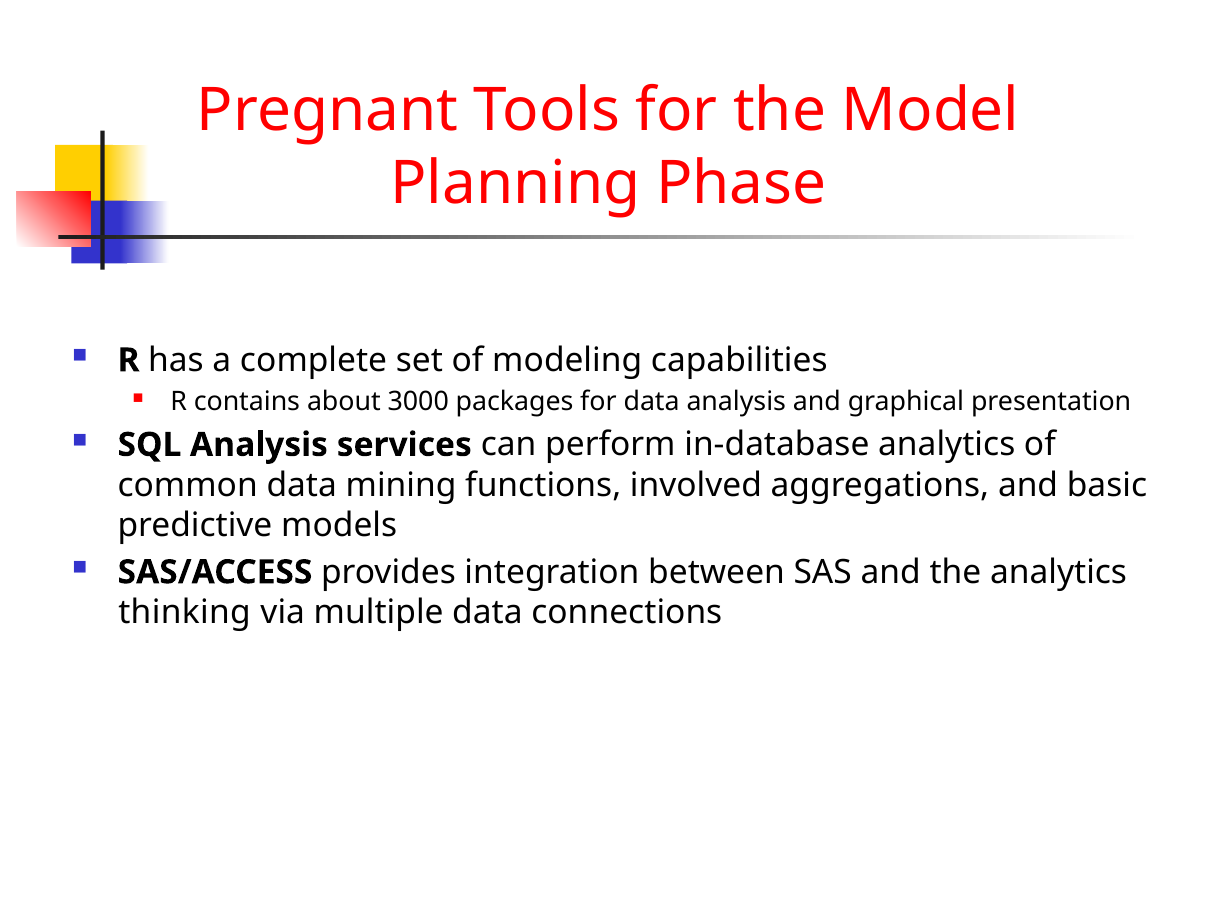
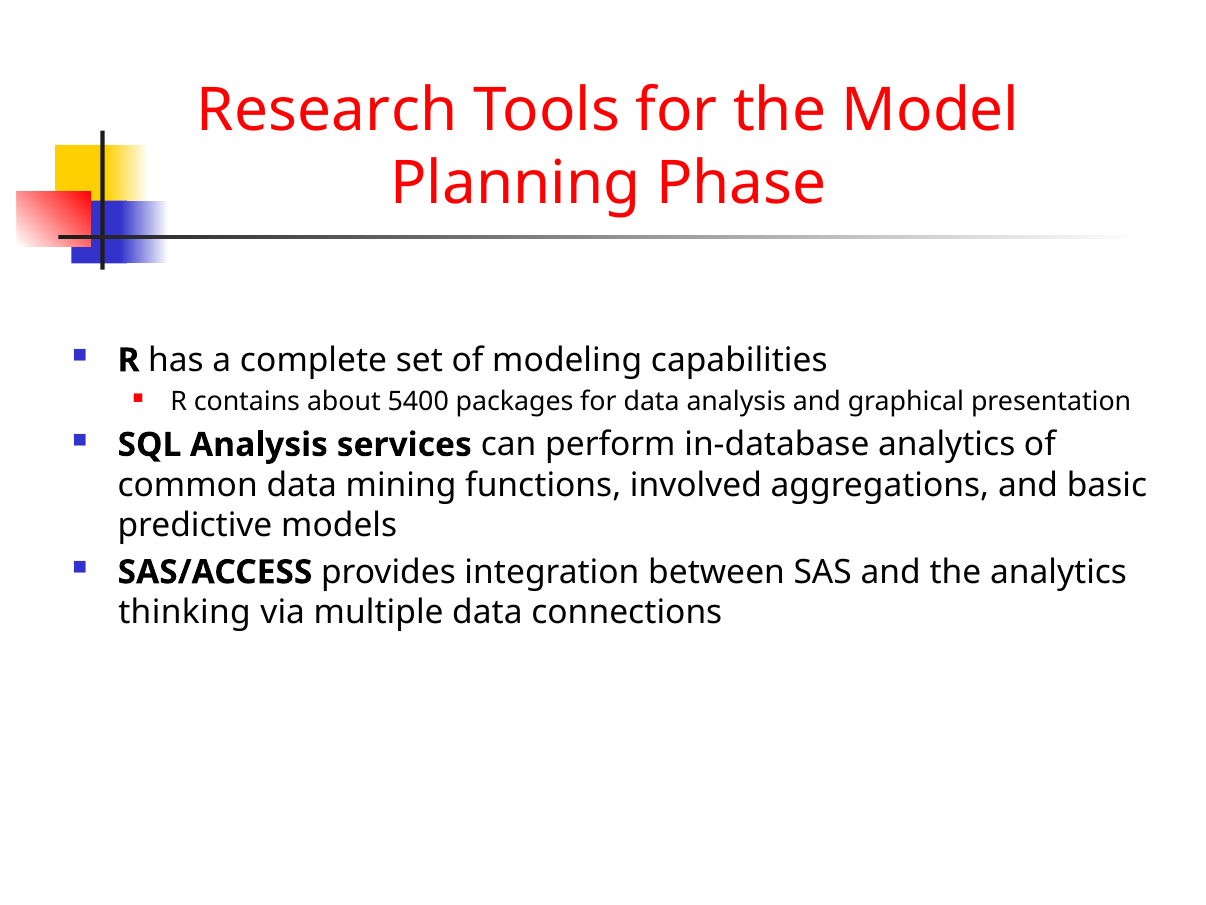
Pregnant: Pregnant -> Research (327, 111)
3000: 3000 -> 5400 (418, 401)
